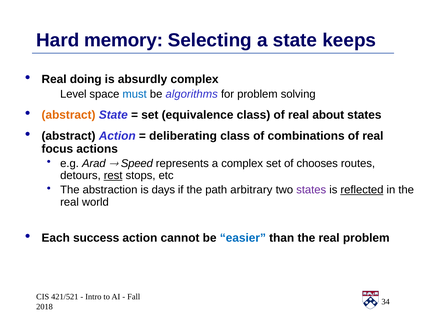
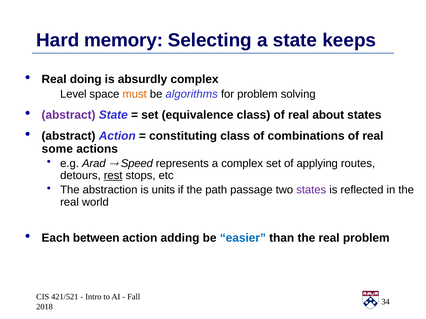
must colour: blue -> orange (135, 94)
abstract colour: orange -> purple (69, 115)
deliberating: deliberating -> constituting (183, 136)
focus: focus -> some (57, 149)
chooses: chooses -> applying (317, 164)
days: days -> units (163, 190)
arbitrary: arbitrary -> passage (251, 190)
reflected underline: present -> none (362, 190)
success: success -> between (96, 238)
cannot: cannot -> adding (180, 238)
